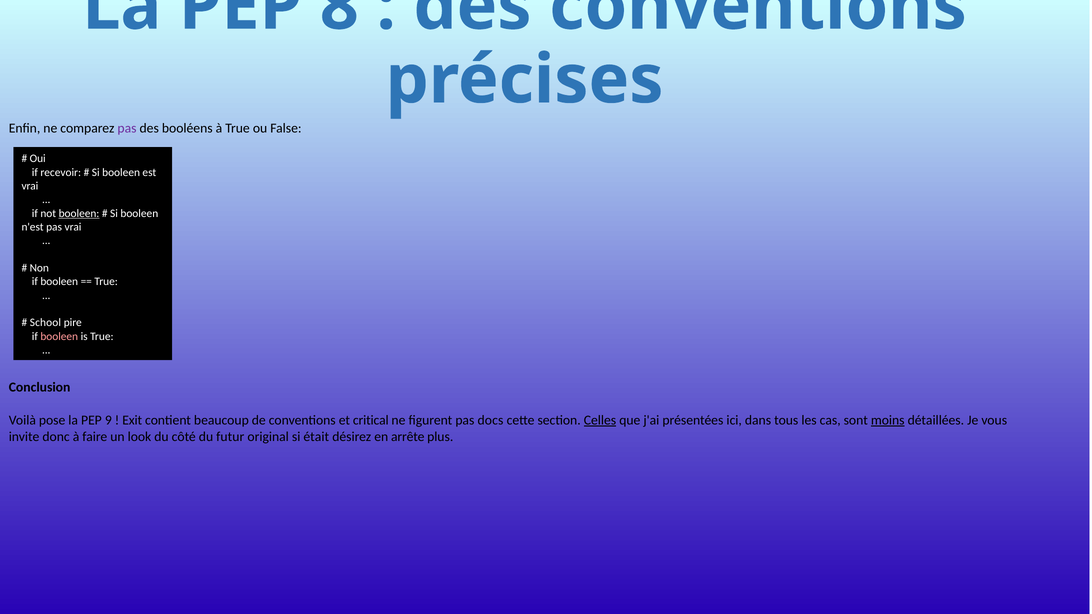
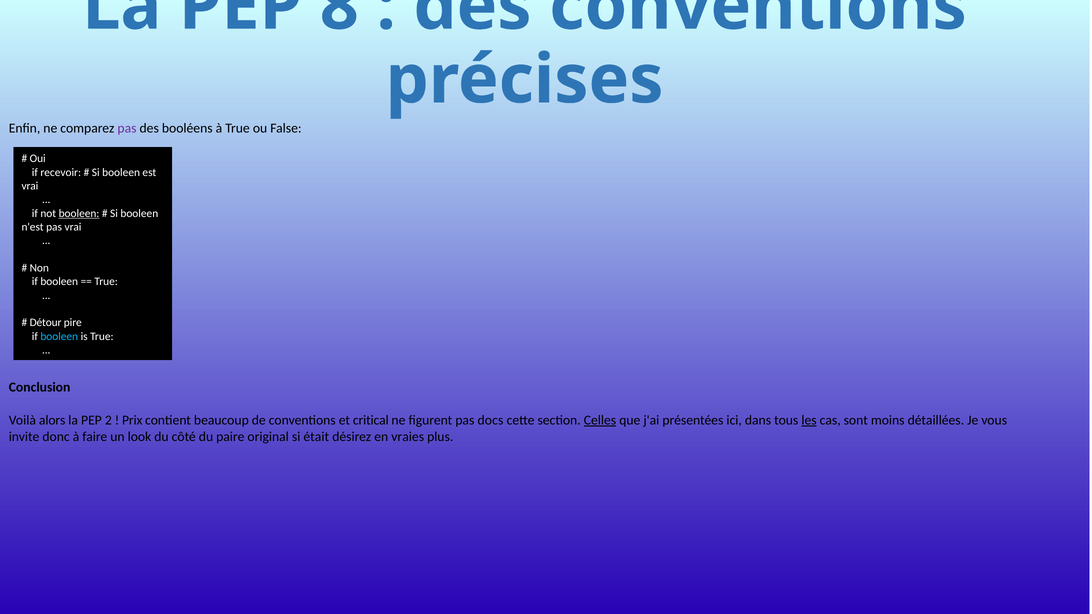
School: School -> Détour (46, 323)
booleen colour: pink -> light blue (59, 336)
pose: pose -> alors (52, 420)
9: 9 -> 2 (108, 420)
Exit: Exit -> Prix (132, 420)
les underline: none -> present (809, 420)
moins underline: present -> none (888, 420)
futur: futur -> paire (230, 437)
arrête: arrête -> vraies (408, 437)
